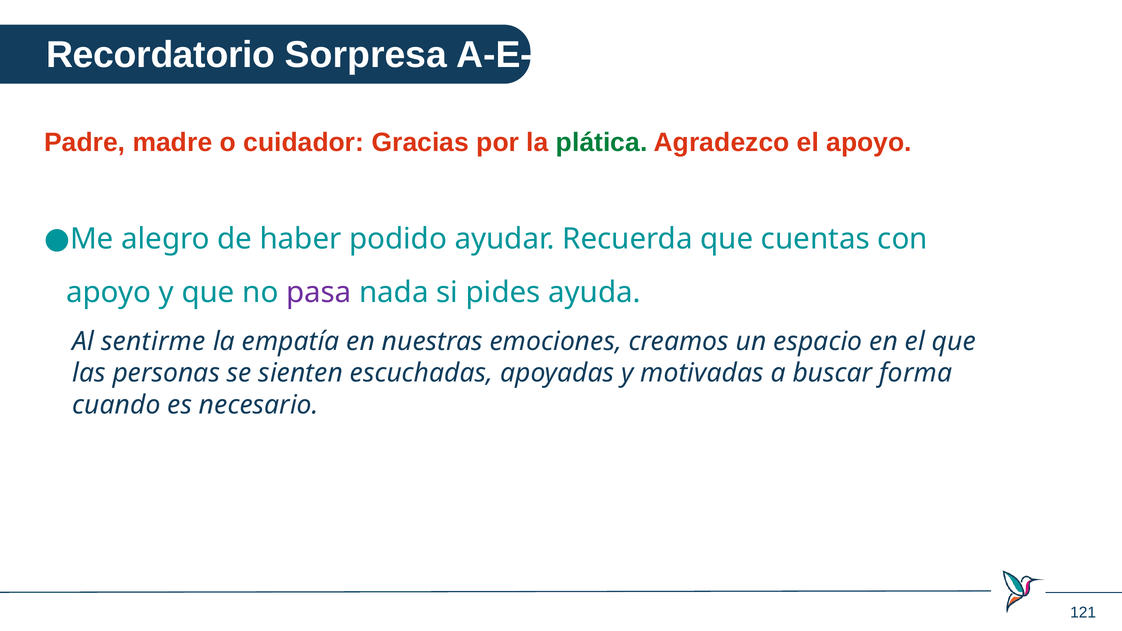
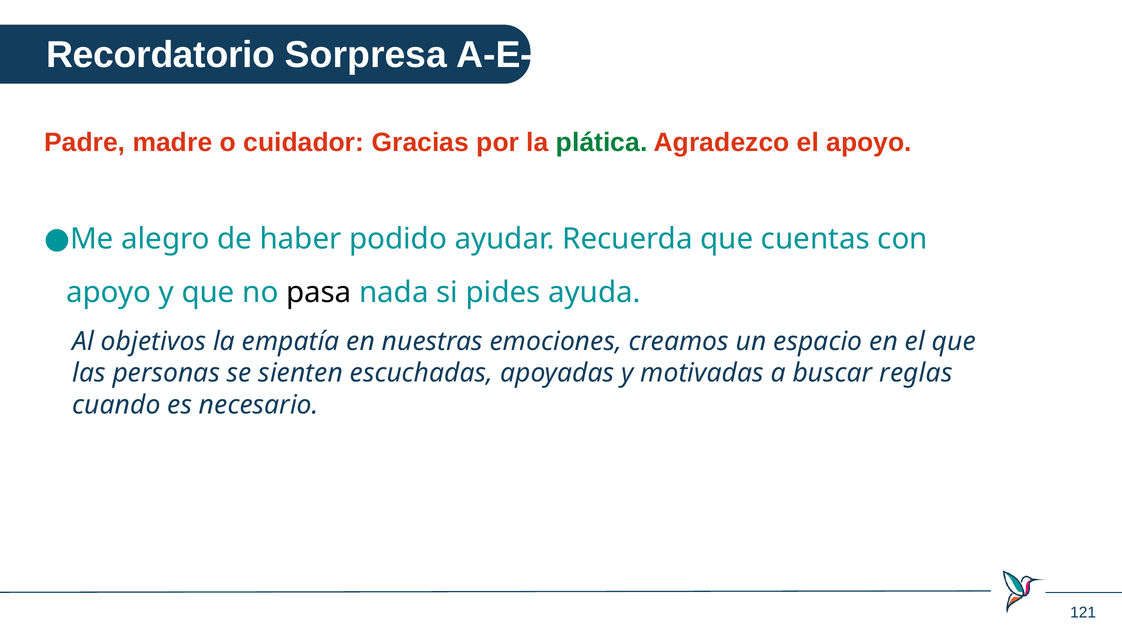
pasa colour: purple -> black (319, 292)
sentirme: sentirme -> objetivos (153, 341)
forma: forma -> reglas (916, 373)
